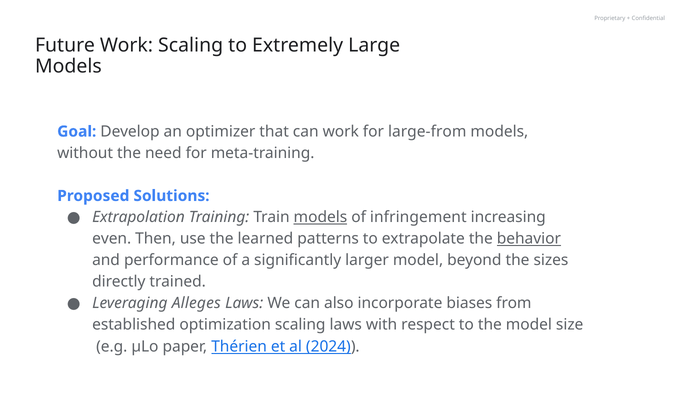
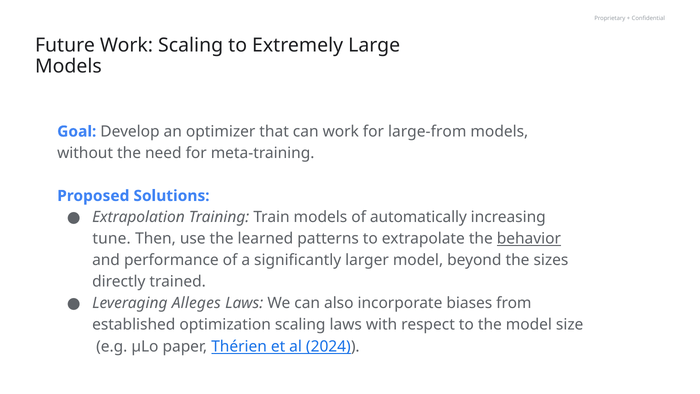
models underline: present -> none (320, 217)
infringement: infringement -> automatically (418, 217)
even: even -> tune (112, 239)
